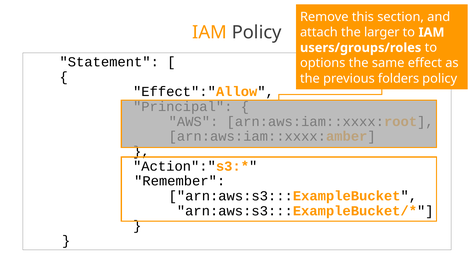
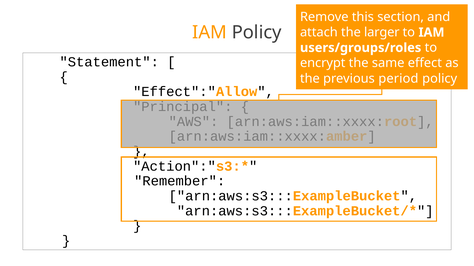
options: options -> encrypt (323, 63)
folders: folders -> period (398, 79)
